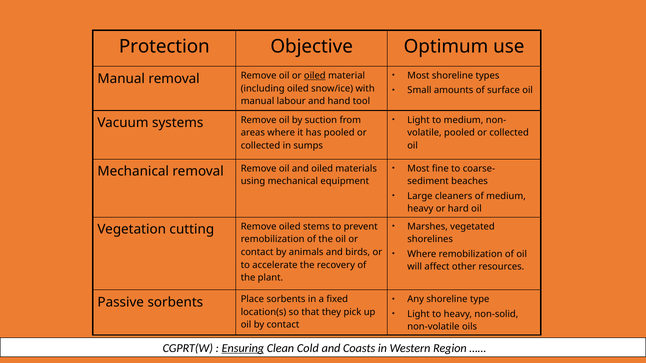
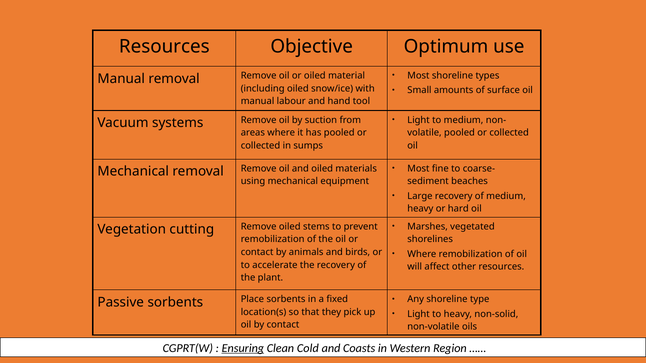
Protection: Protection -> Resources (164, 46)
oiled underline: present -> none (315, 76)
Large cleaners: cleaners -> recovery (454, 196)
